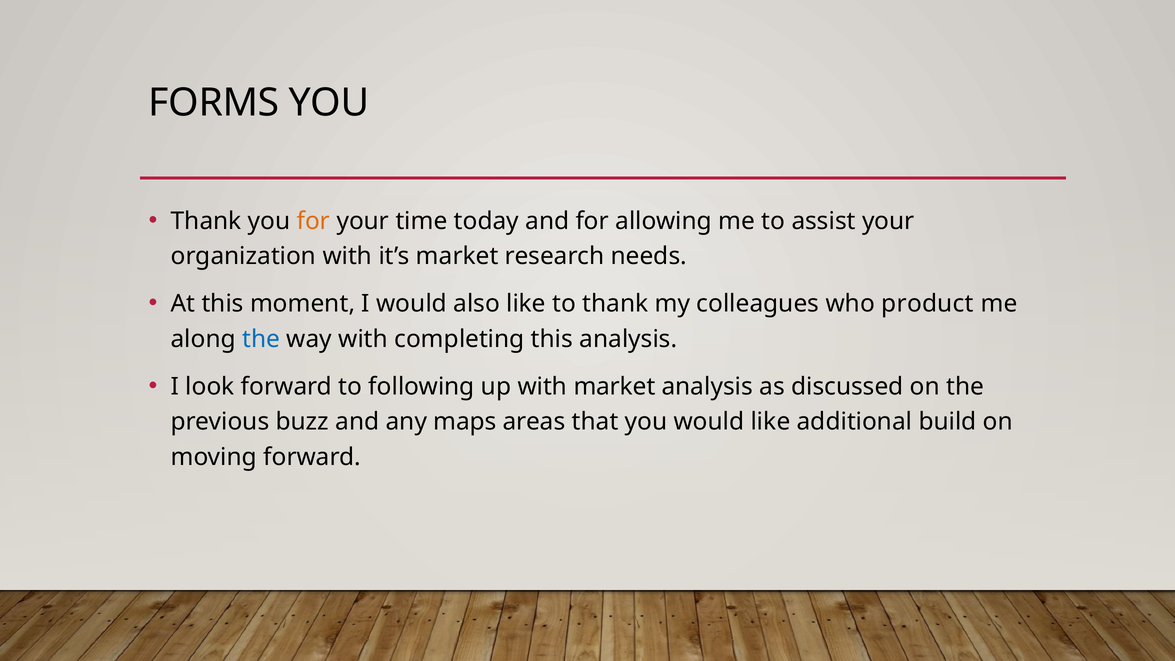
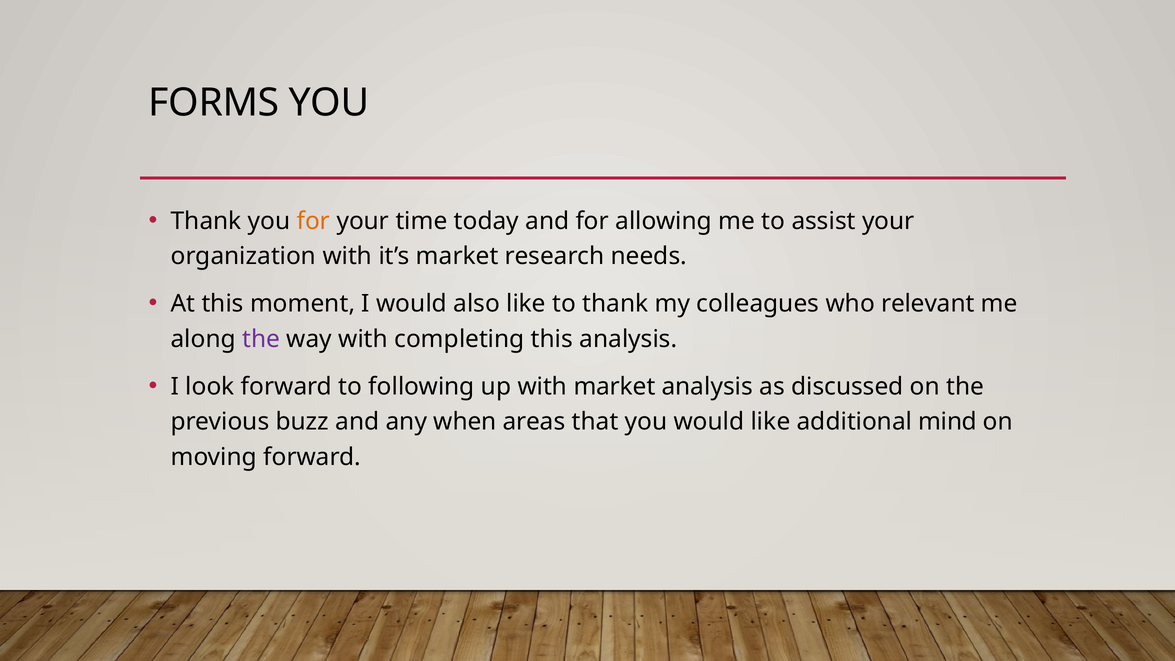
product: product -> relevant (928, 304)
the colour: blue -> purple (261, 339)
maps: maps -> when (465, 422)
build: build -> mind (948, 422)
